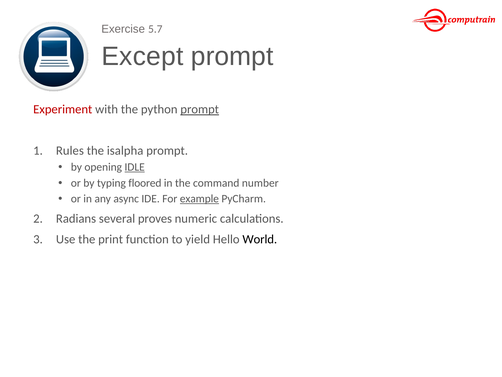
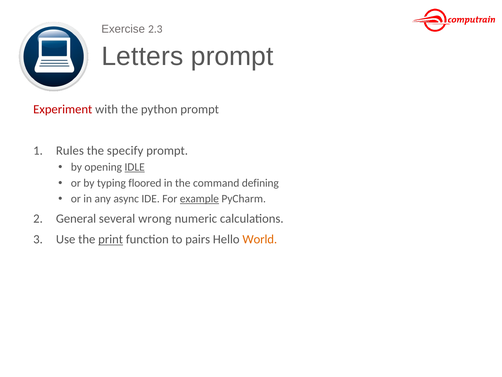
5.7: 5.7 -> 2.3 (155, 29)
Except: Except -> Letters (142, 56)
prompt underline: present -> none (200, 109)
isalpha: isalpha -> specify (125, 151)
number: number -> defining (260, 183)
Radians: Radians -> General (76, 218)
proves: proves -> wrong (155, 218)
print underline: none -> present (111, 239)
yield: yield -> pairs (198, 239)
World colour: black -> orange (260, 239)
